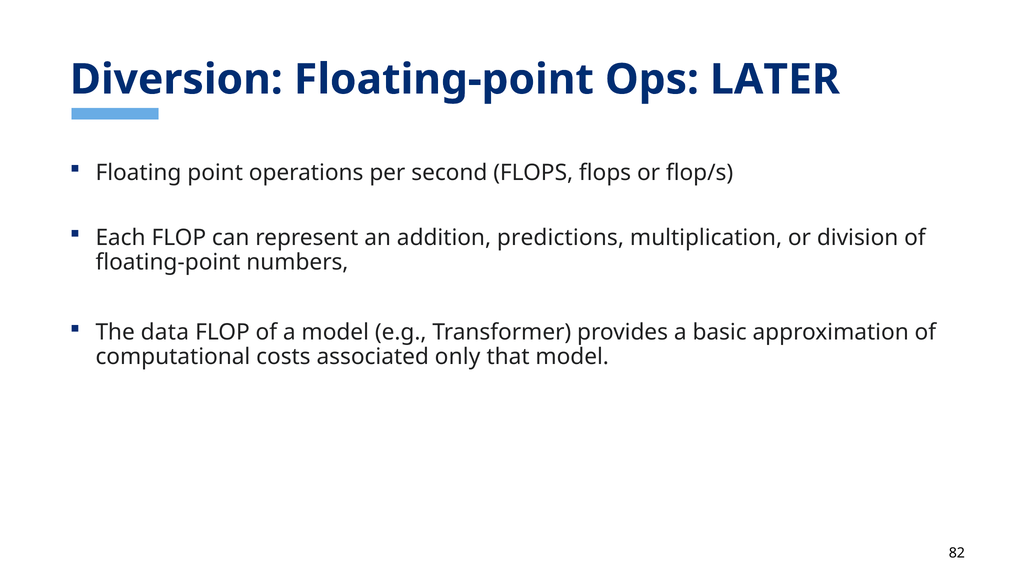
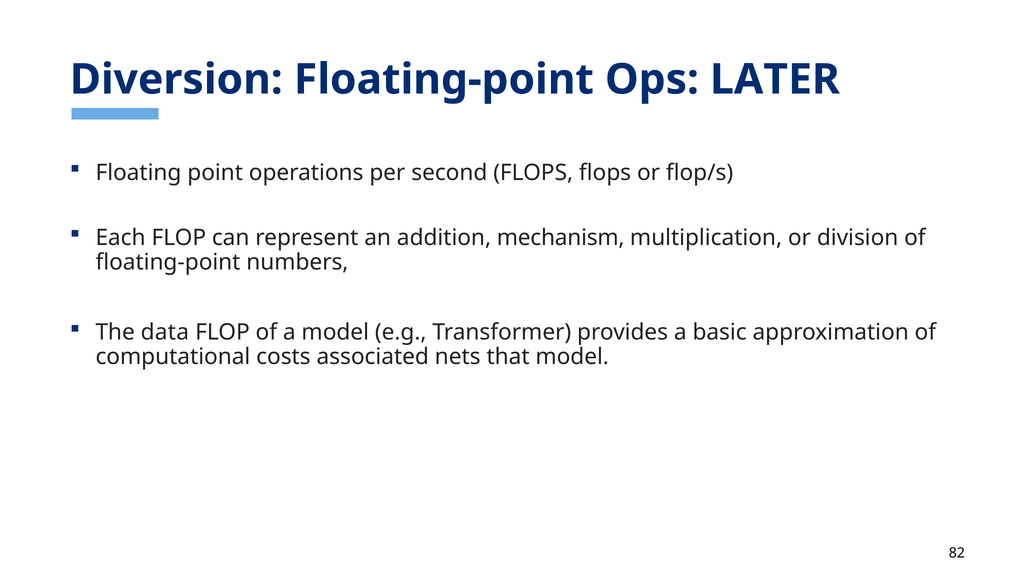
predictions: predictions -> mechanism (561, 238)
only: only -> nets (458, 357)
